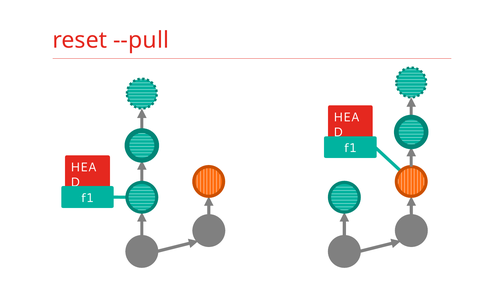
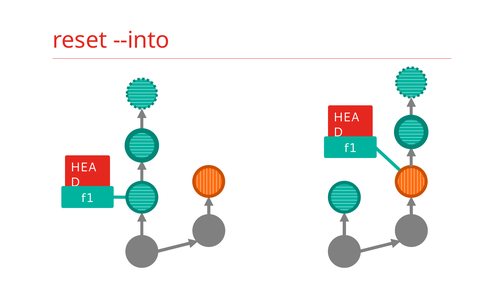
--pull: --pull -> --into (141, 40)
